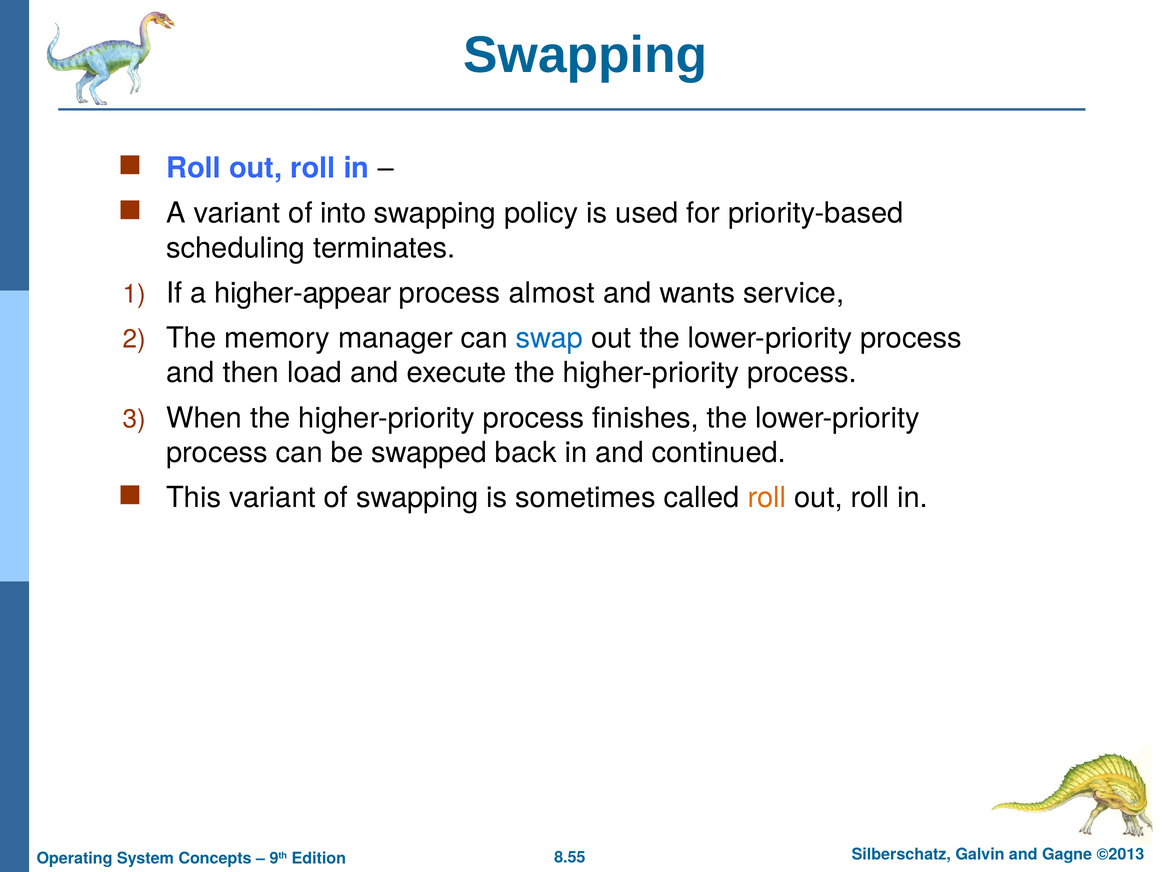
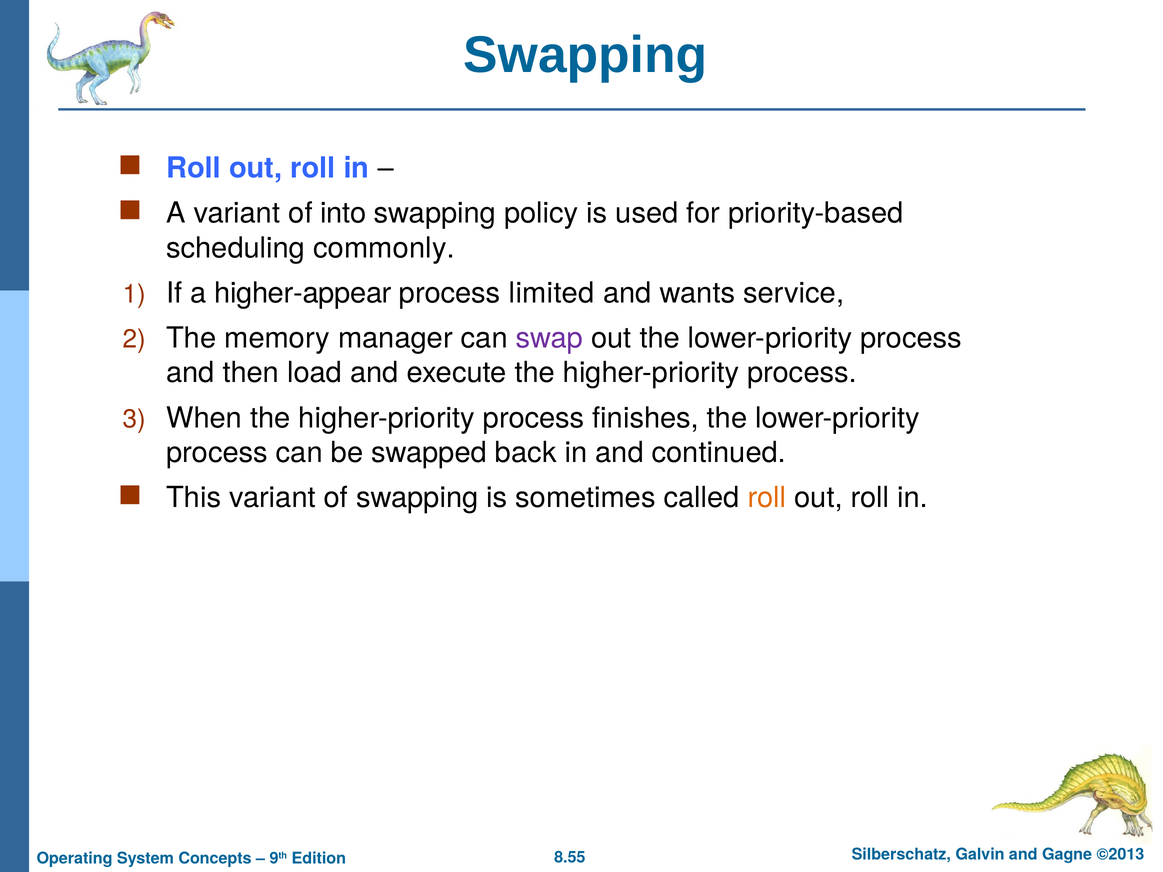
terminates: terminates -> commonly (384, 248)
almost: almost -> limited (552, 293)
swap colour: blue -> purple (549, 338)
